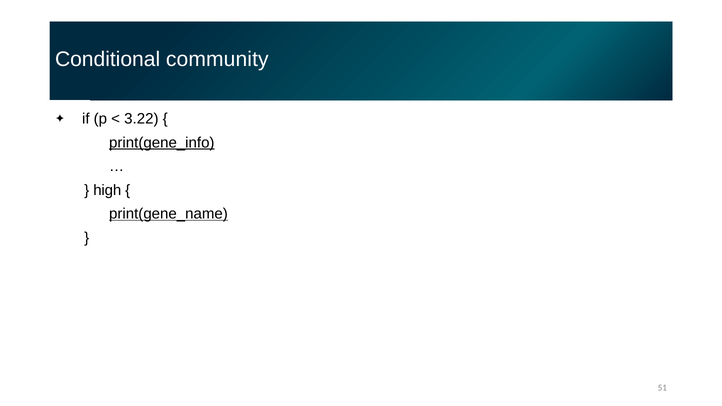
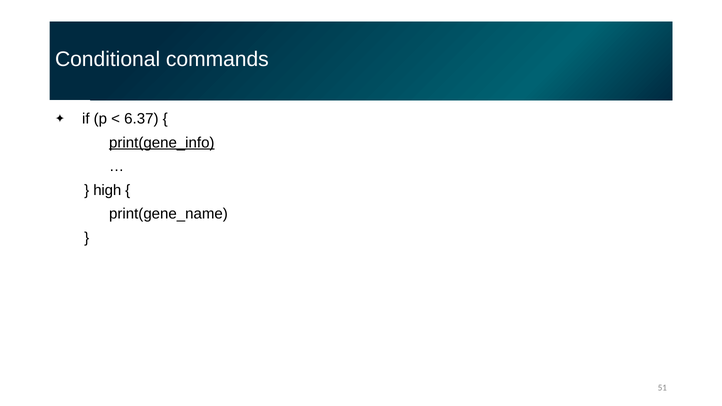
community: community -> commands (217, 59)
3.22: 3.22 -> 6.37 (141, 119)
print(gene_name underline: present -> none (168, 214)
